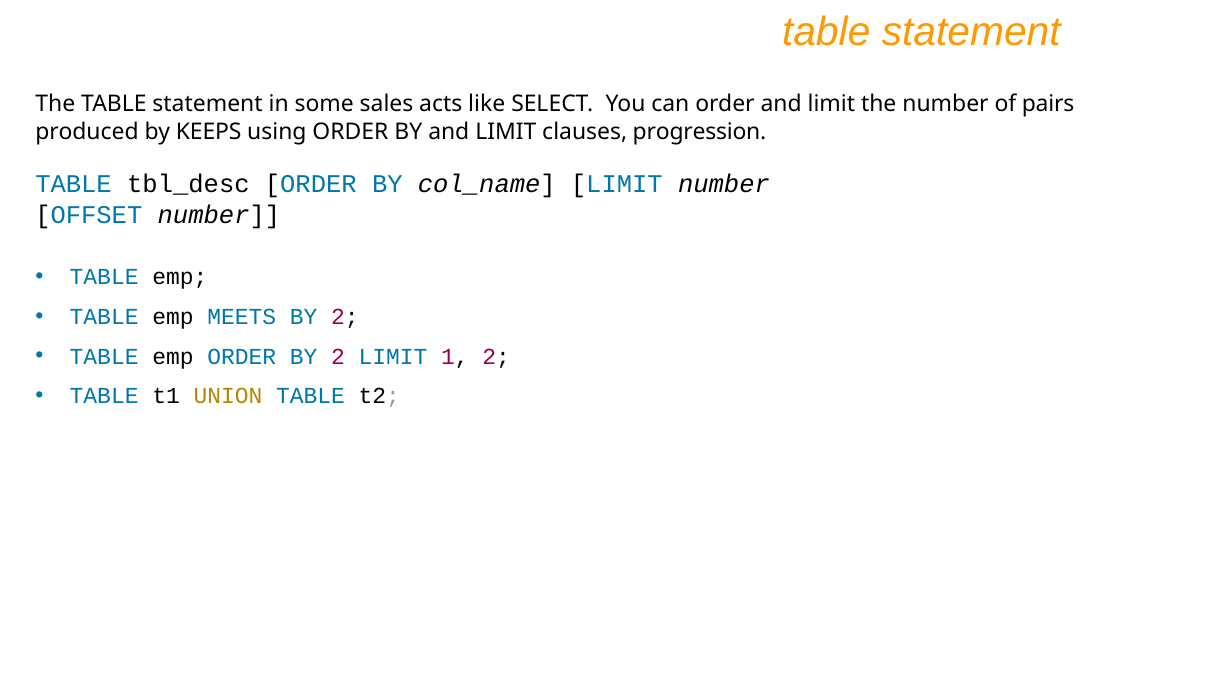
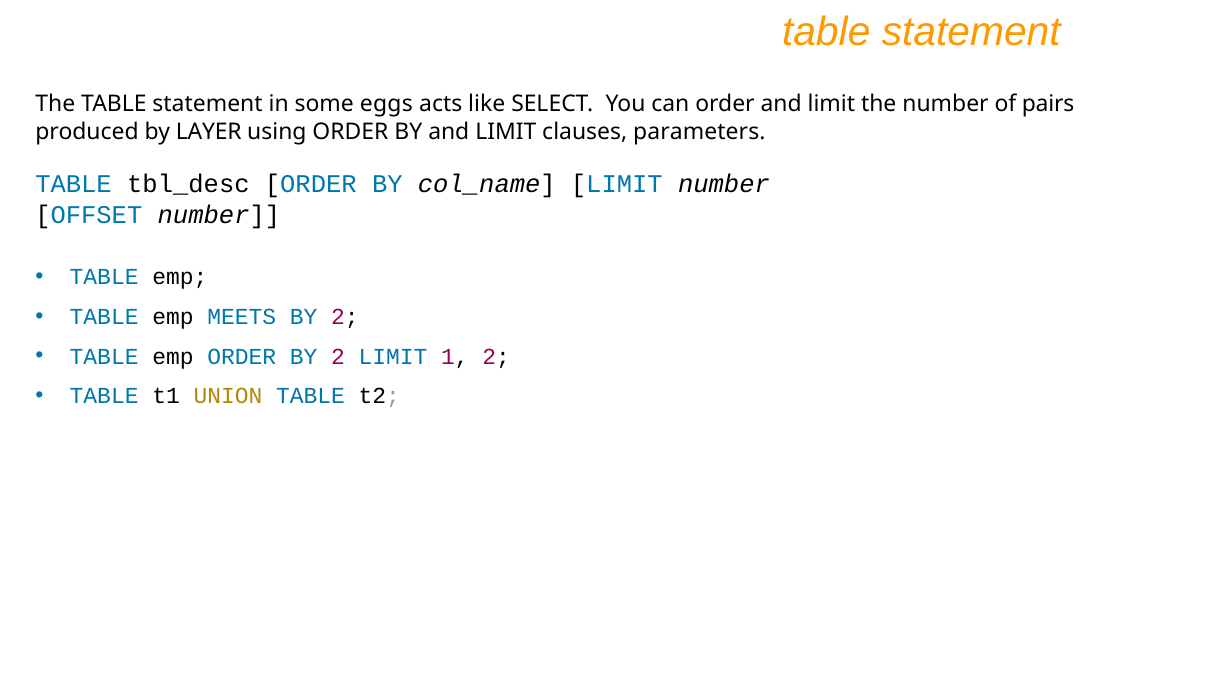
sales: sales -> eggs (386, 104)
KEEPS: KEEPS -> LAYER (209, 131)
progression: progression -> parameters (699, 131)
